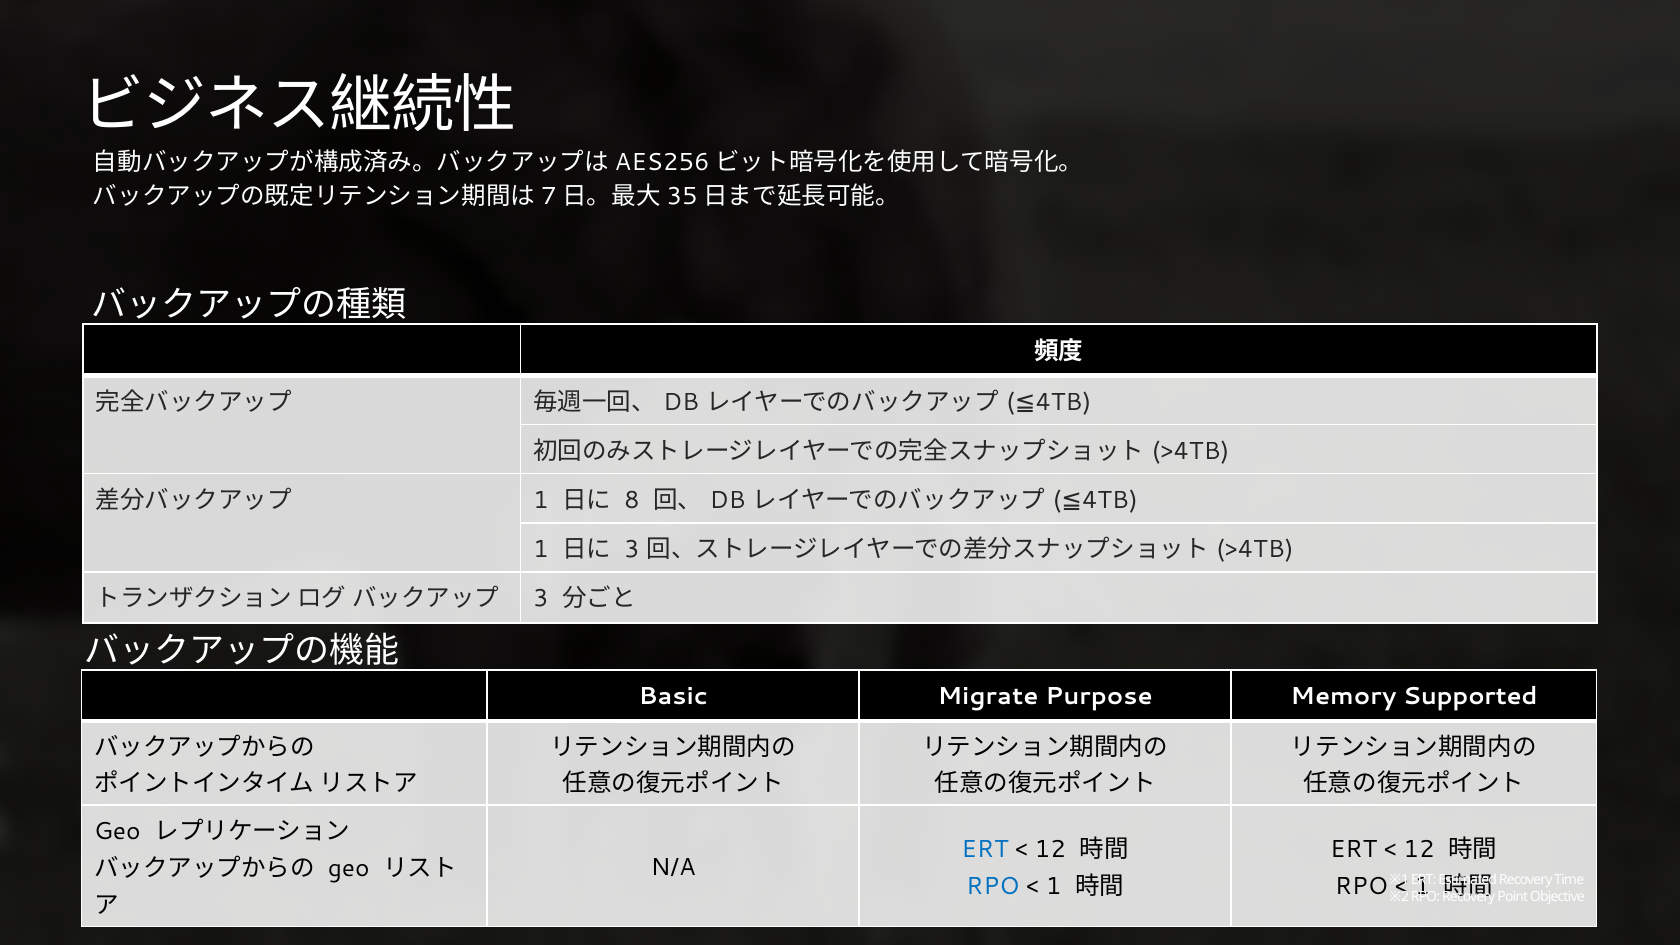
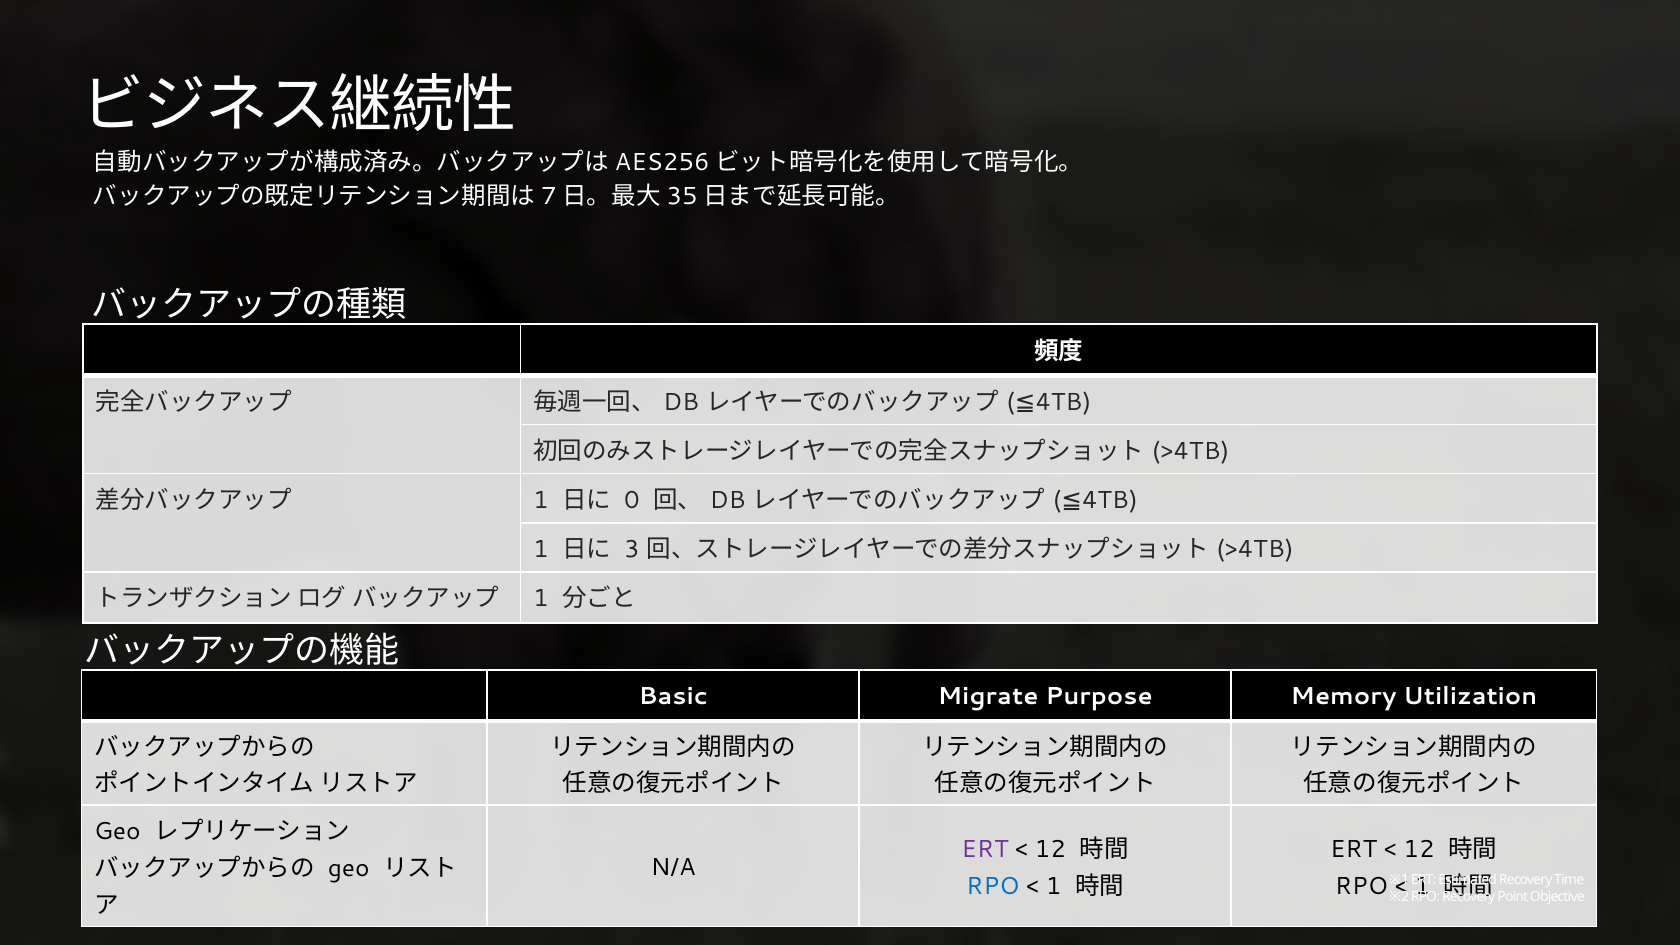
8: 8 -> 0 (632, 500)
3: 3 -> 1 (541, 599)
Supported: Supported -> Utilization (1470, 697)
ERT colour: blue -> purple (985, 850)
